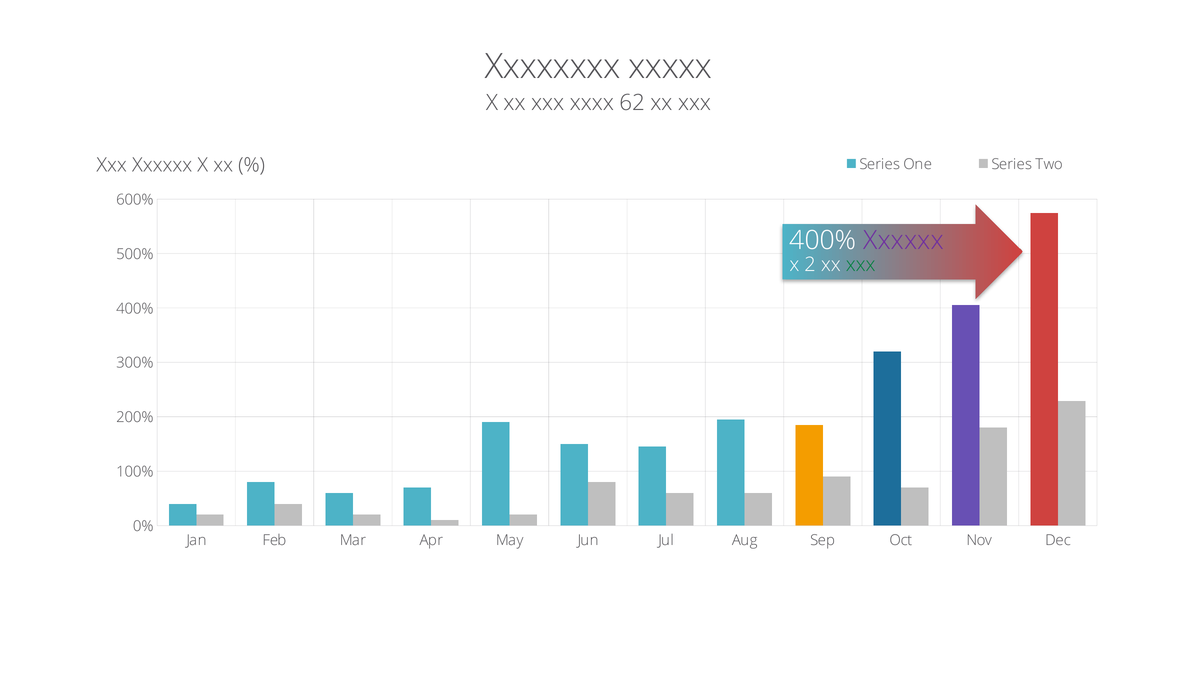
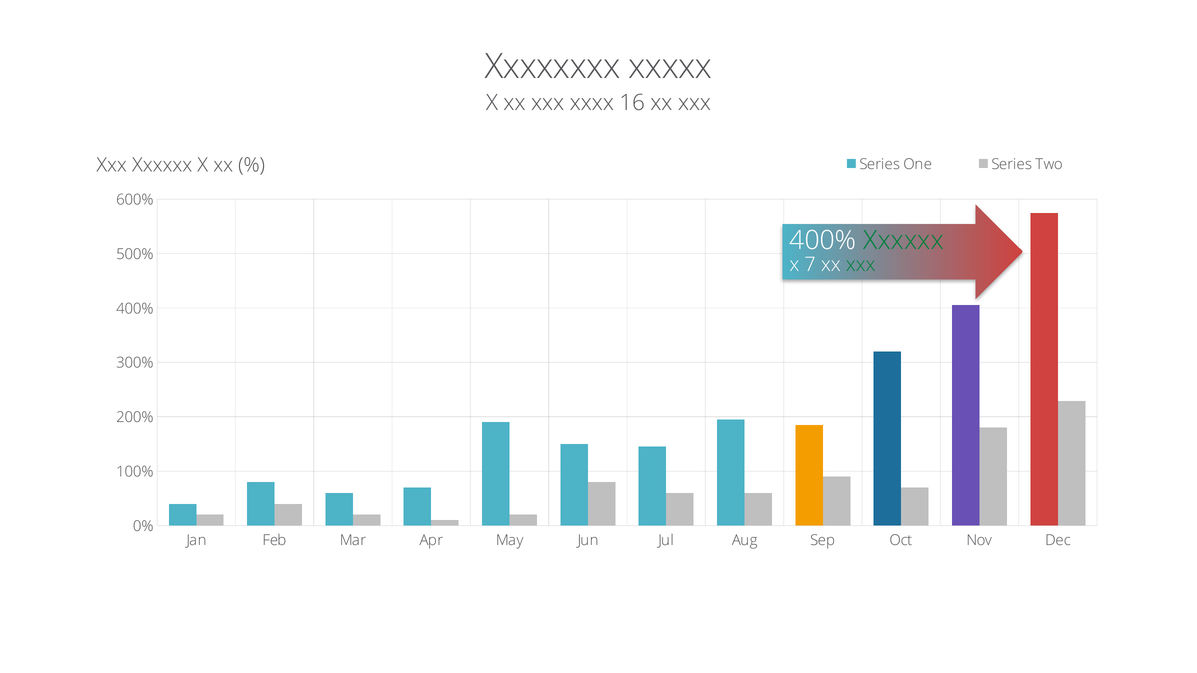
62: 62 -> 16 (632, 103)
Xxxxxx colour: purple -> green (904, 241)
2: 2 -> 7 (810, 265)
